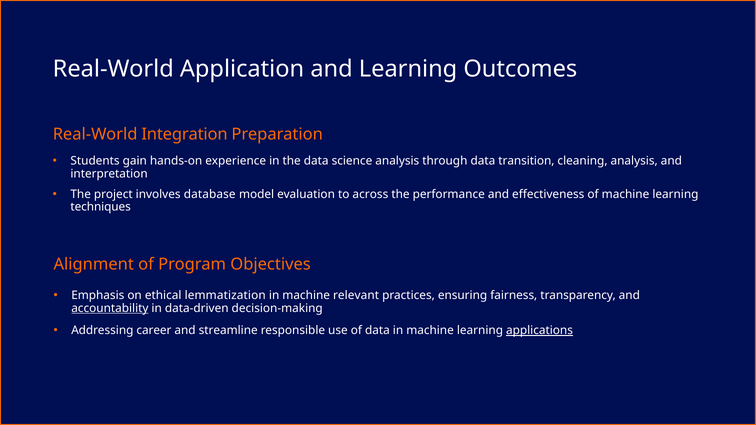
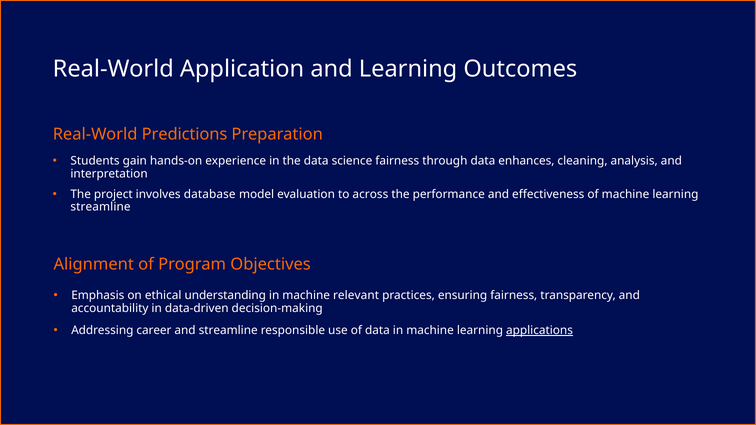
Integration: Integration -> Predictions (185, 135)
science analysis: analysis -> fairness (397, 161)
transition: transition -> enhances (526, 161)
techniques: techniques -> streamline (101, 207)
lemmatization: lemmatization -> understanding (225, 296)
accountability underline: present -> none (110, 308)
